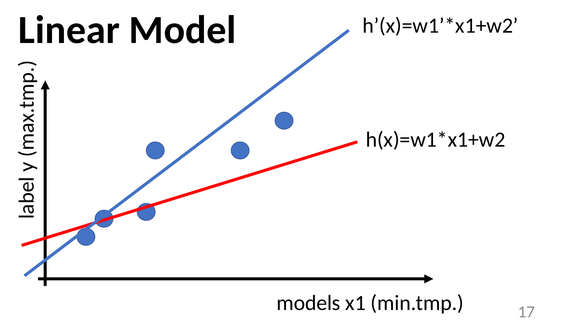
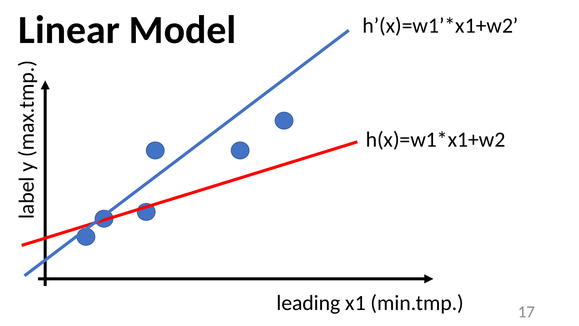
models: models -> leading (308, 303)
